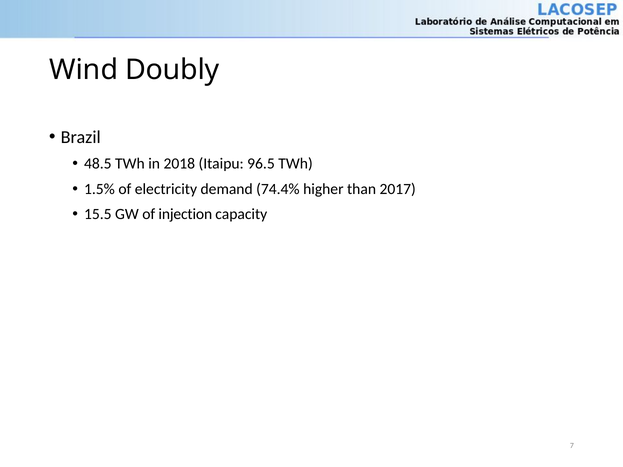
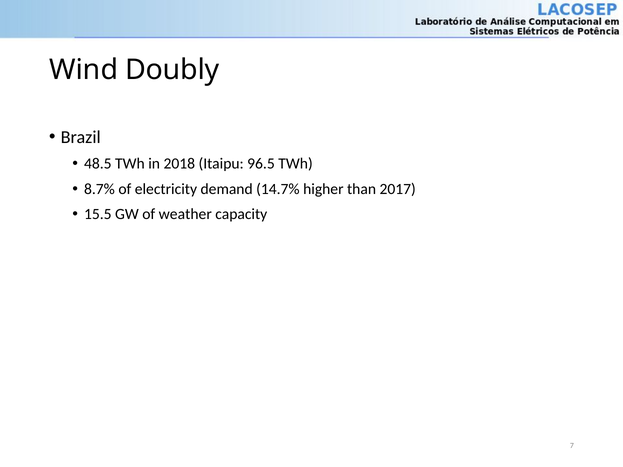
1.5%: 1.5% -> 8.7% (99, 189)
74.4%: 74.4% -> 14.7% (278, 189)
injection: injection -> weather (185, 214)
